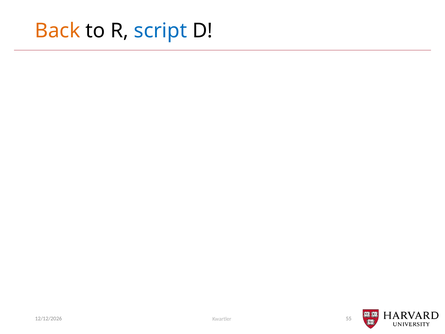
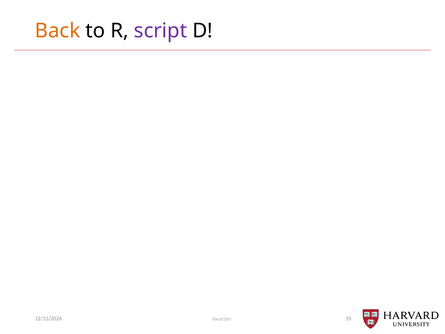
script colour: blue -> purple (161, 31)
